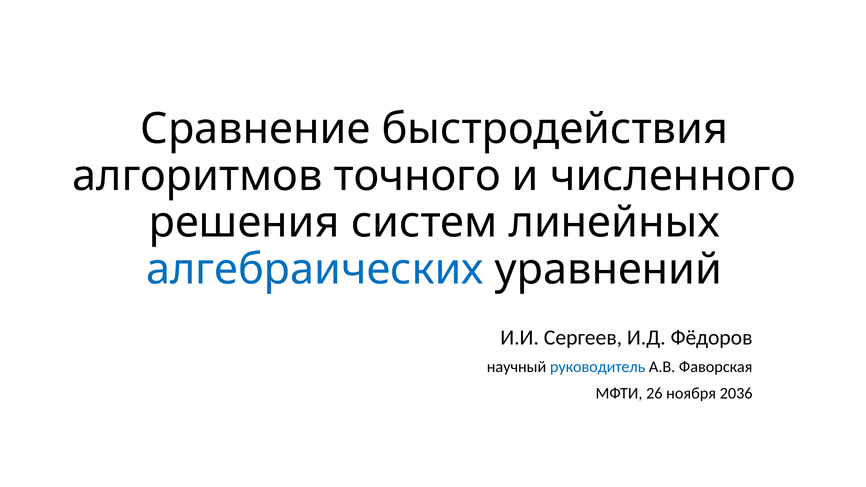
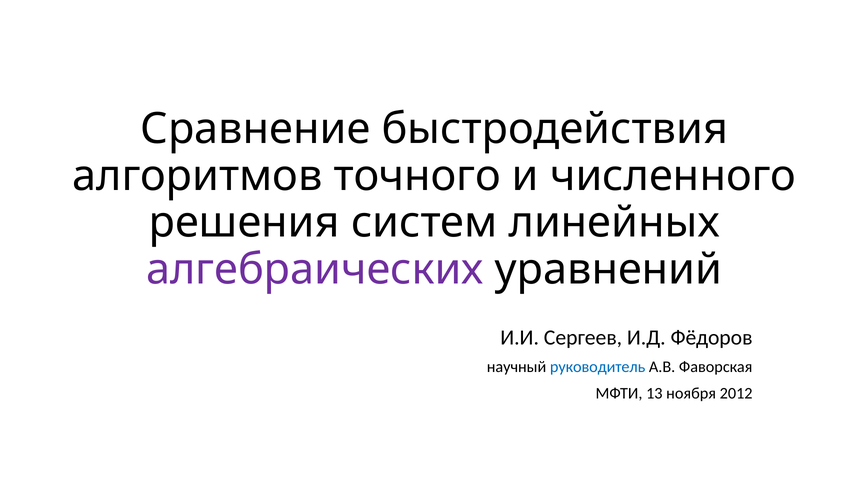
алгебраических colour: blue -> purple (315, 269)
26: 26 -> 13 (654, 394)
2036: 2036 -> 2012 (736, 394)
